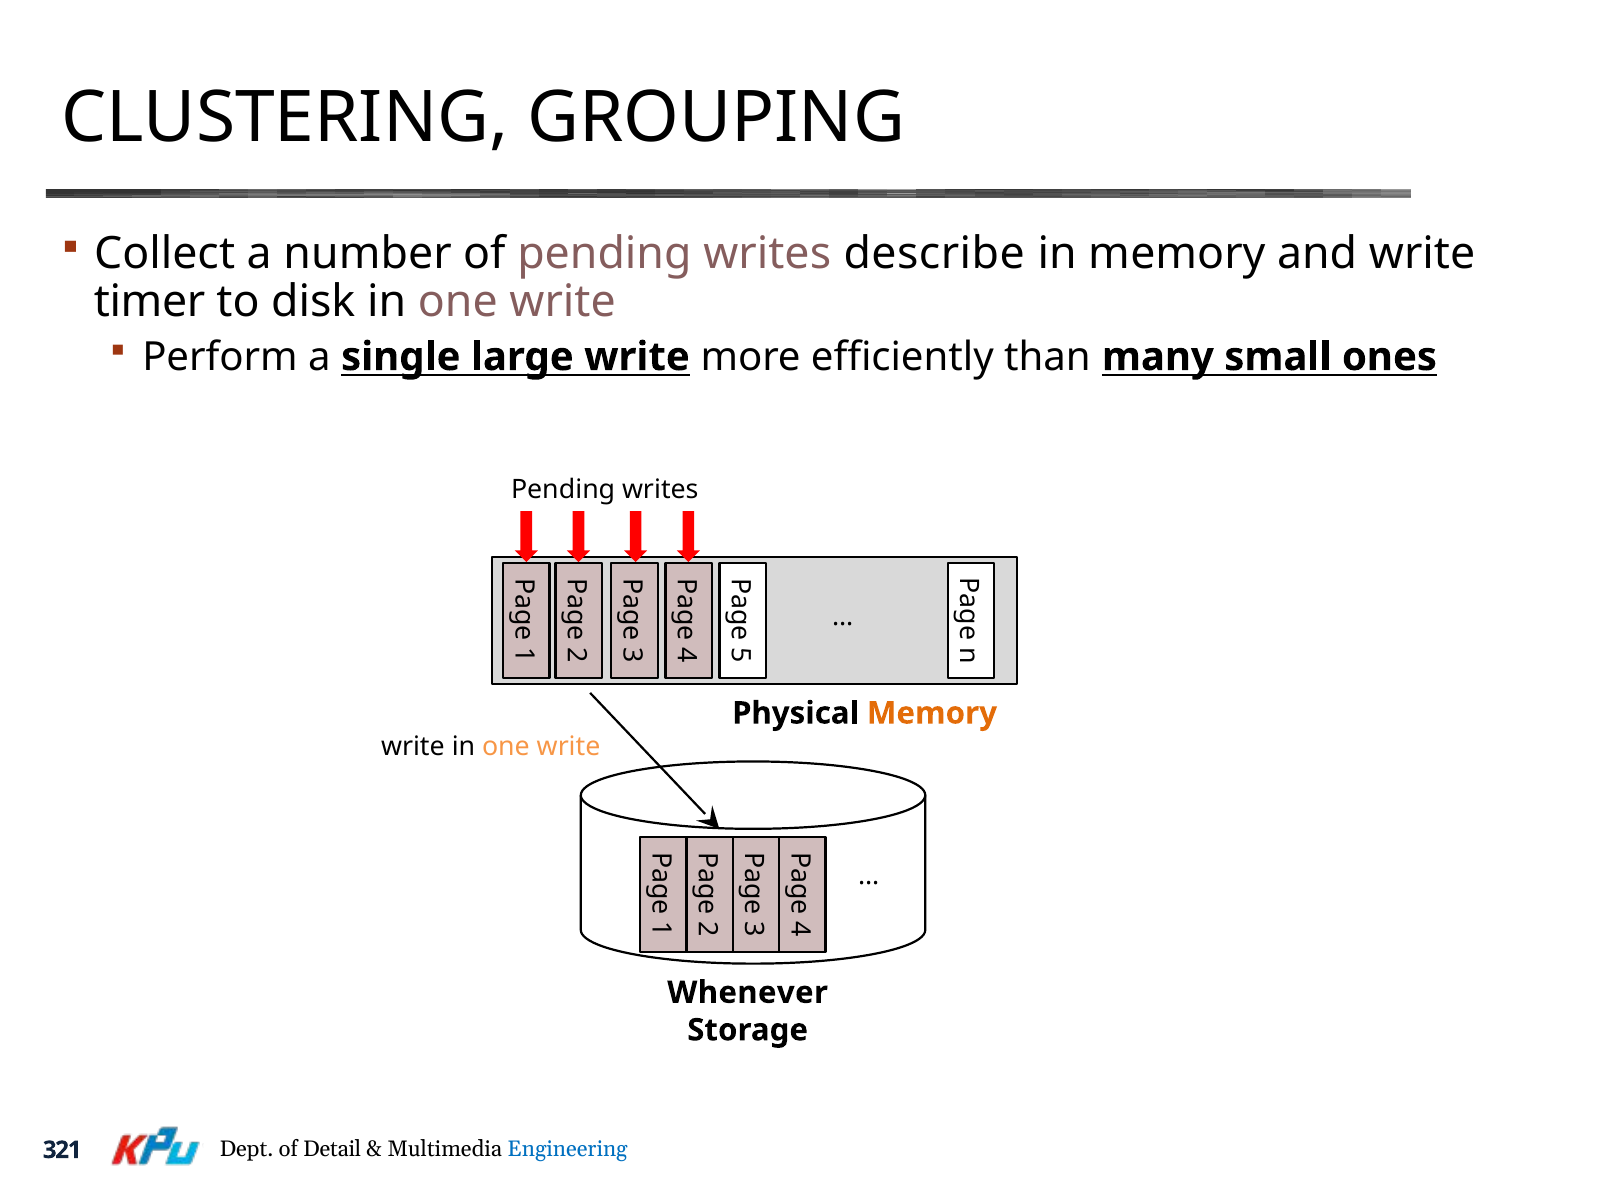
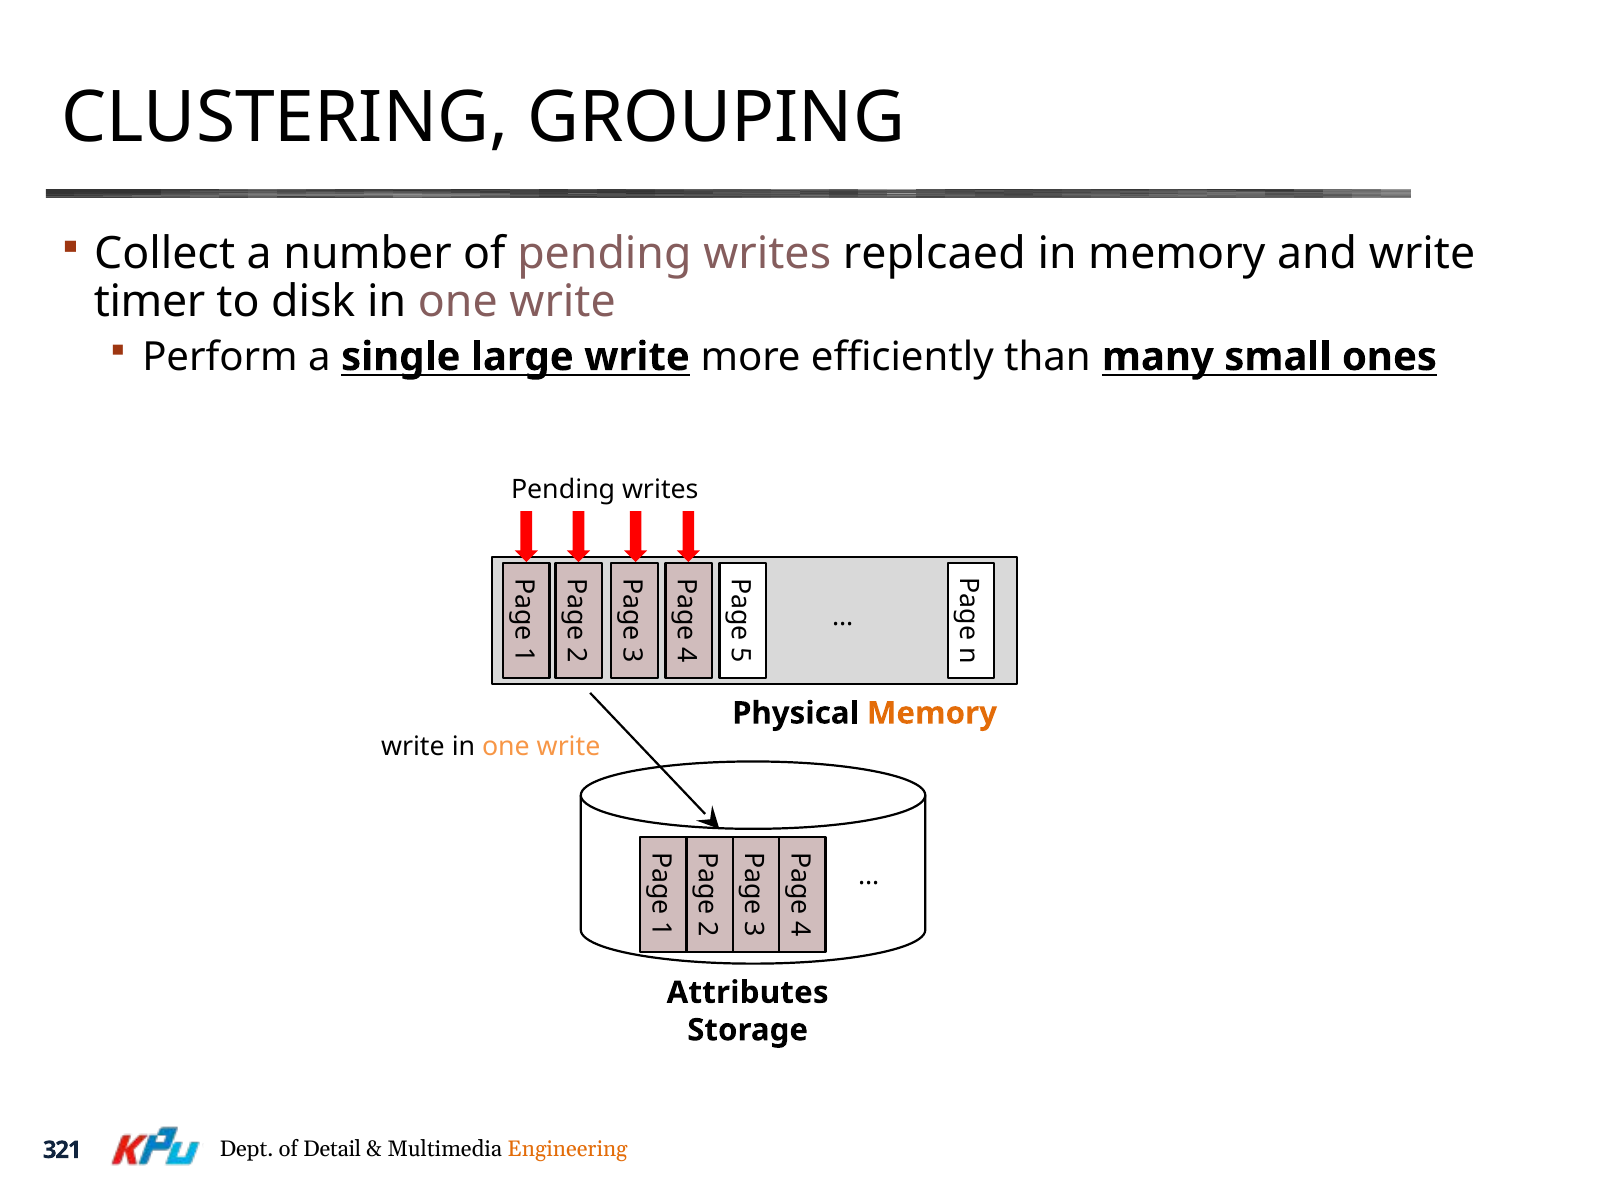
describe: describe -> replcaed (934, 254)
Whenever: Whenever -> Attributes (748, 993)
Engineering colour: blue -> orange (567, 1150)
